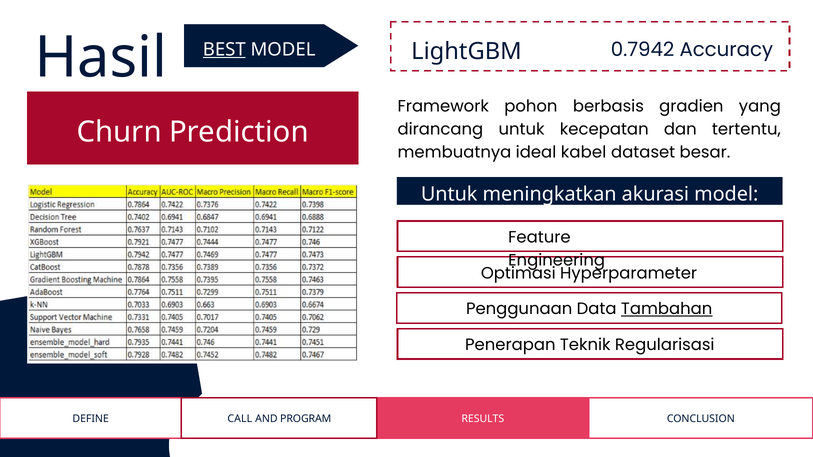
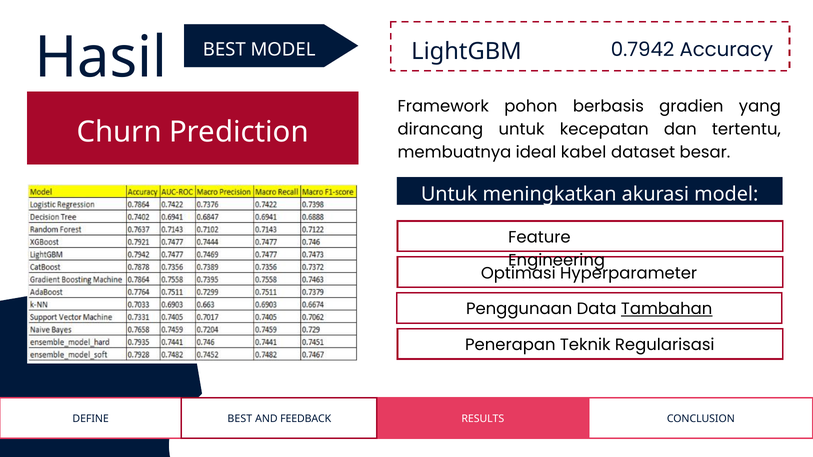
BEST underline: present -> none (224, 49)
DEFINE CALL: CALL -> BEST (240, 419)
PROGRAM: PROGRAM -> FEEDBACK (306, 419)
